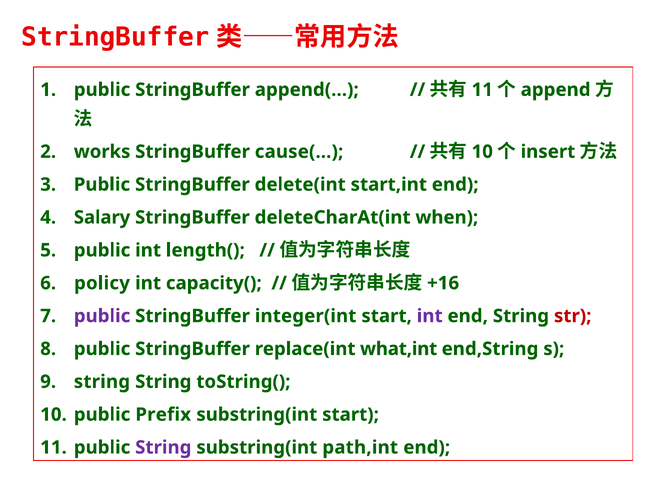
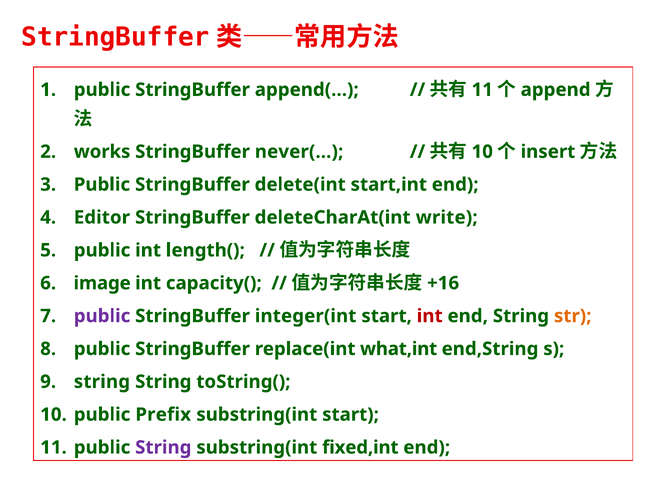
cause(…: cause(… -> never(… (299, 152)
Salary: Salary -> Editor (102, 217)
when: when -> write (447, 217)
policy: policy -> image (102, 283)
int colour: purple -> red (430, 316)
str colour: red -> orange (573, 316)
path,int: path,int -> fixed,int (360, 447)
